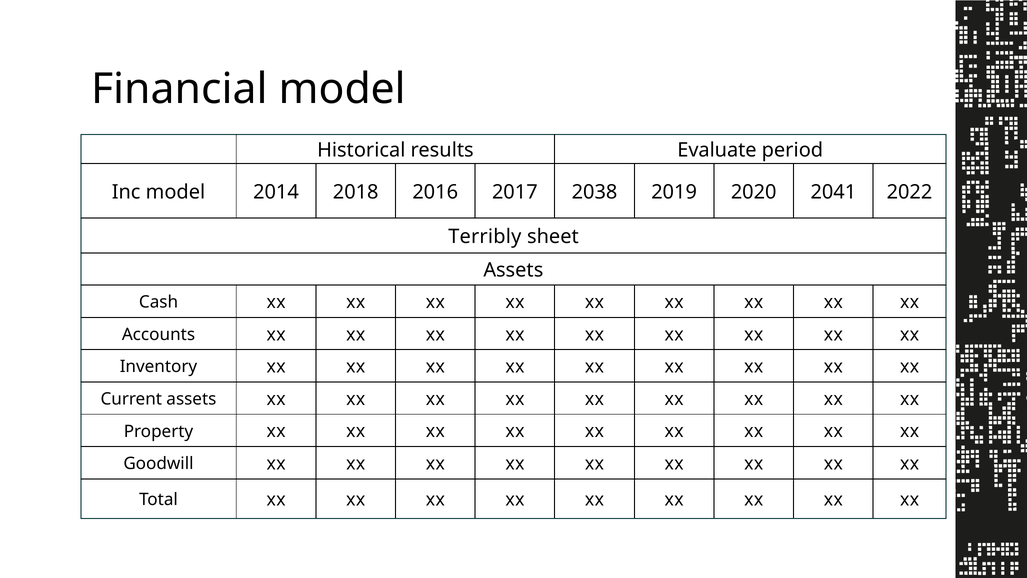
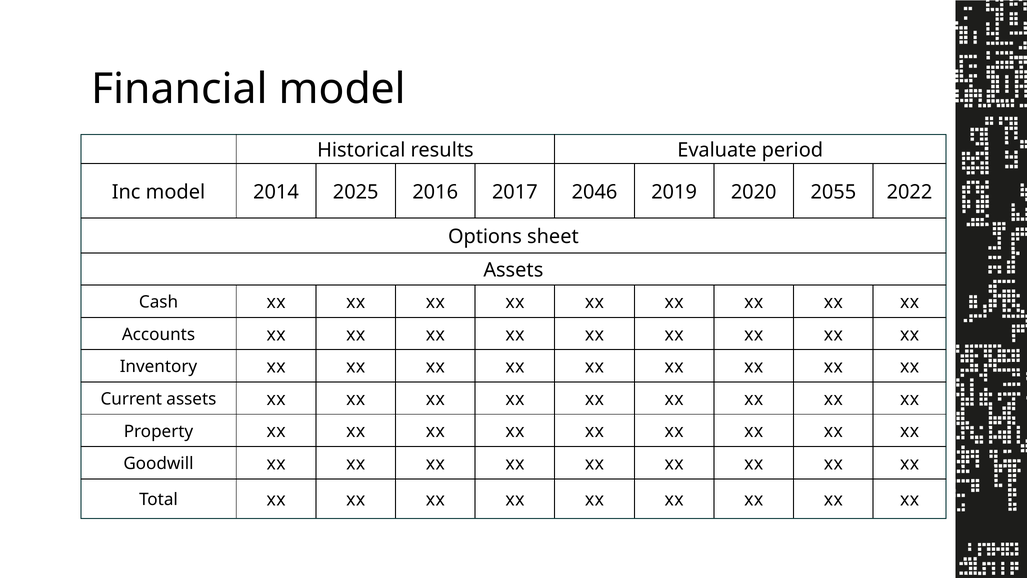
2018: 2018 -> 2025 (356, 192)
2038: 2038 -> 2046 (595, 192)
2041: 2041 -> 2055 (833, 192)
Terribly: Terribly -> Options (485, 236)
